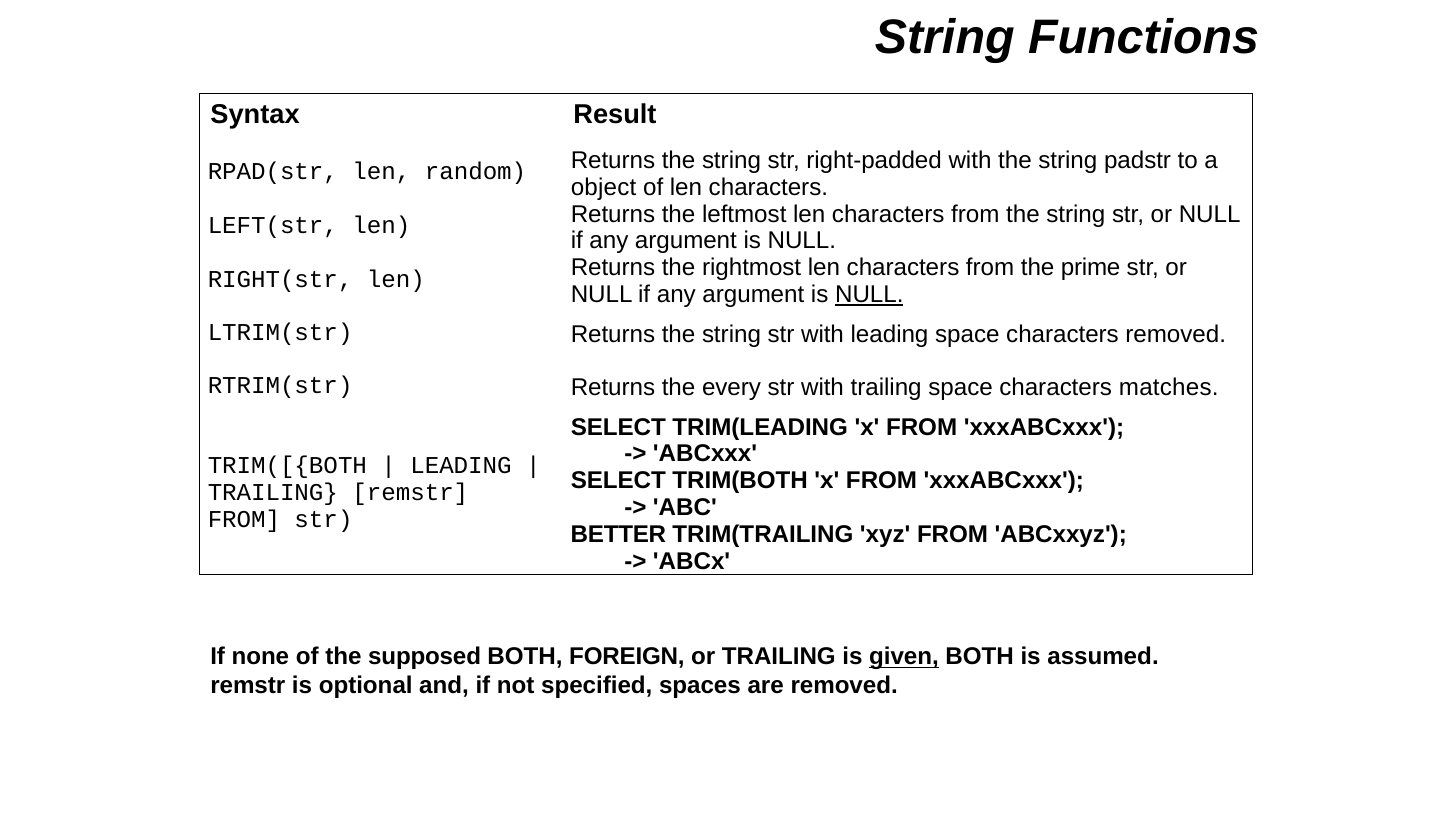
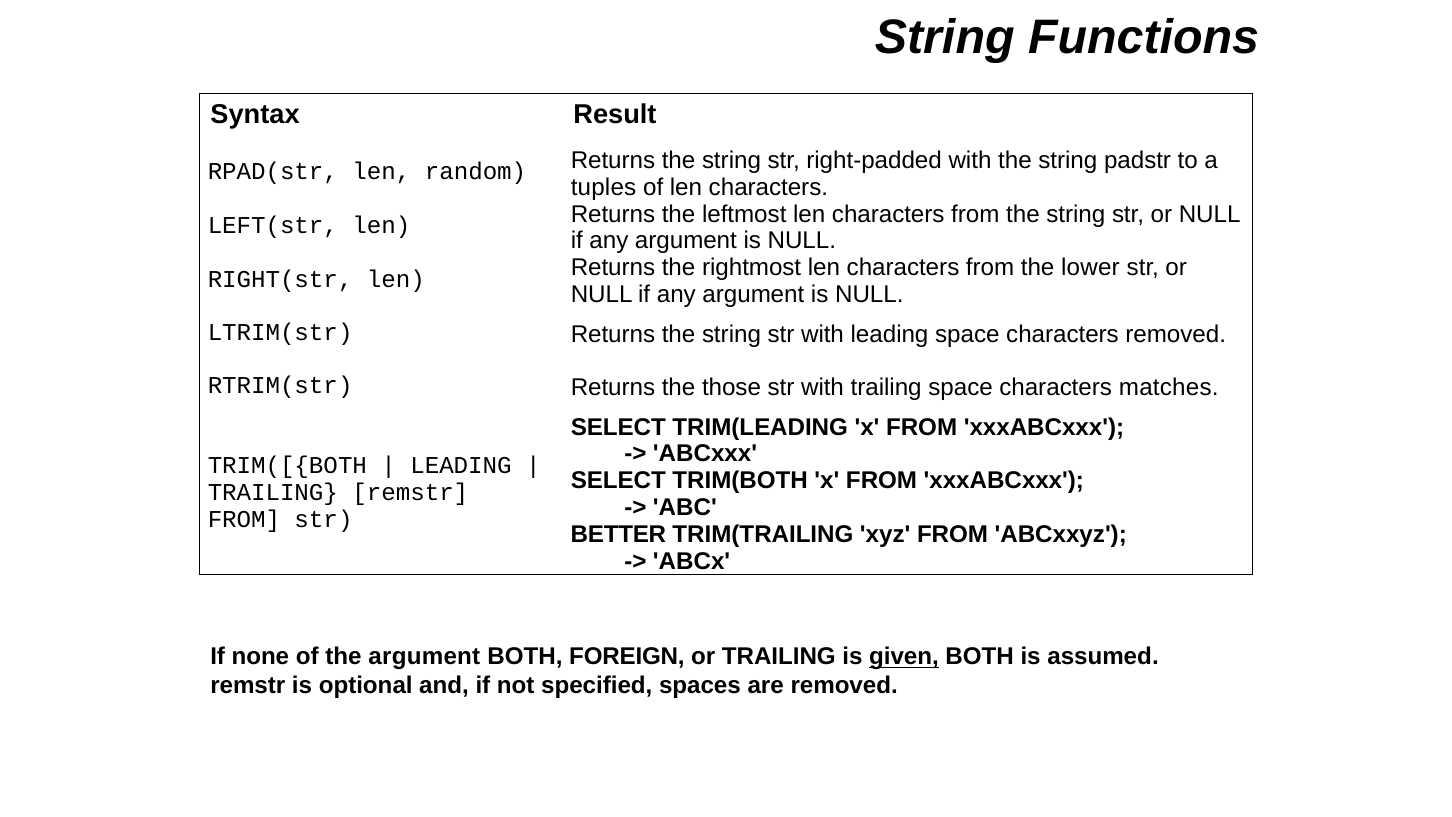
object: object -> tuples (604, 187)
prime: prime -> lower (1090, 268)
NULL underline: present -> none (869, 295)
every: every -> those (732, 387)
the supposed: supposed -> argument (424, 657)
